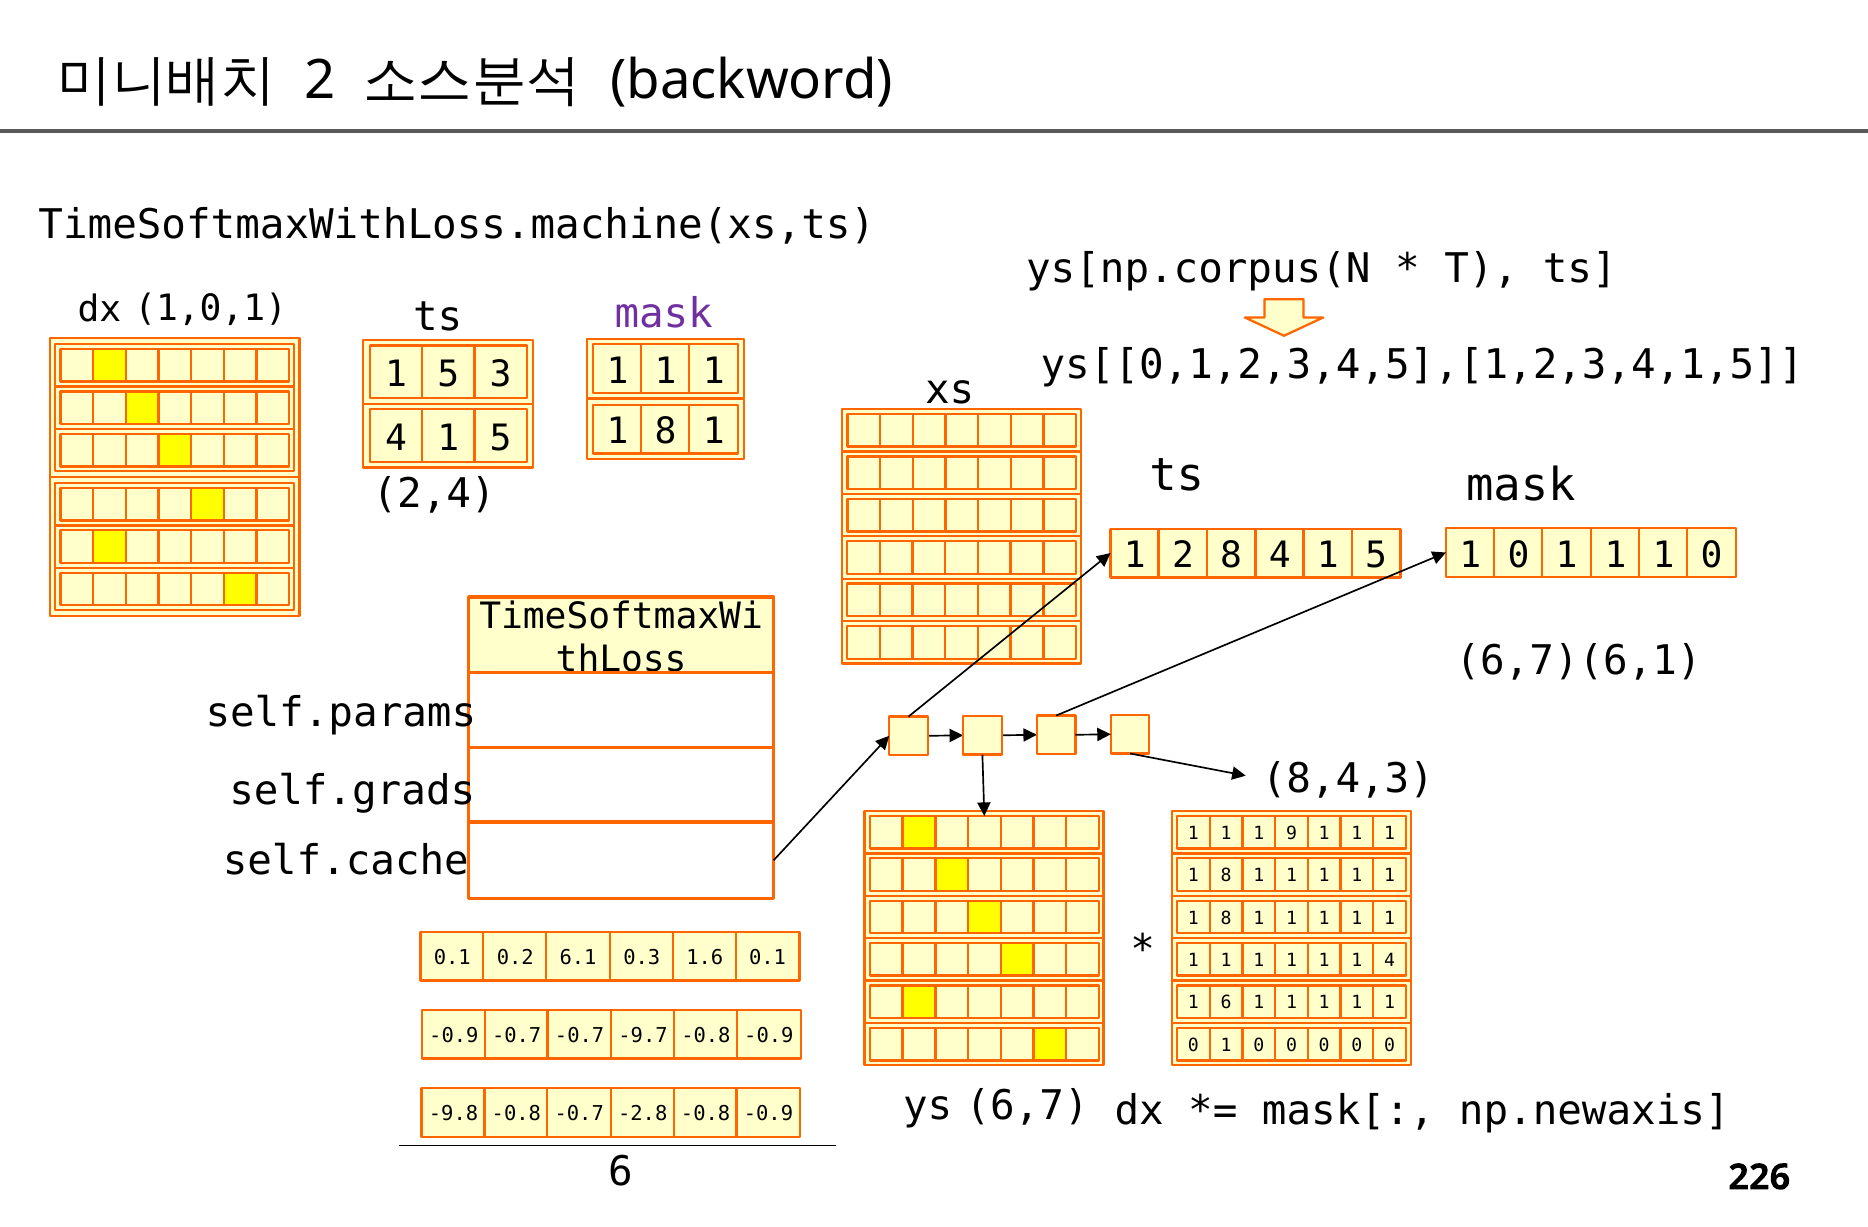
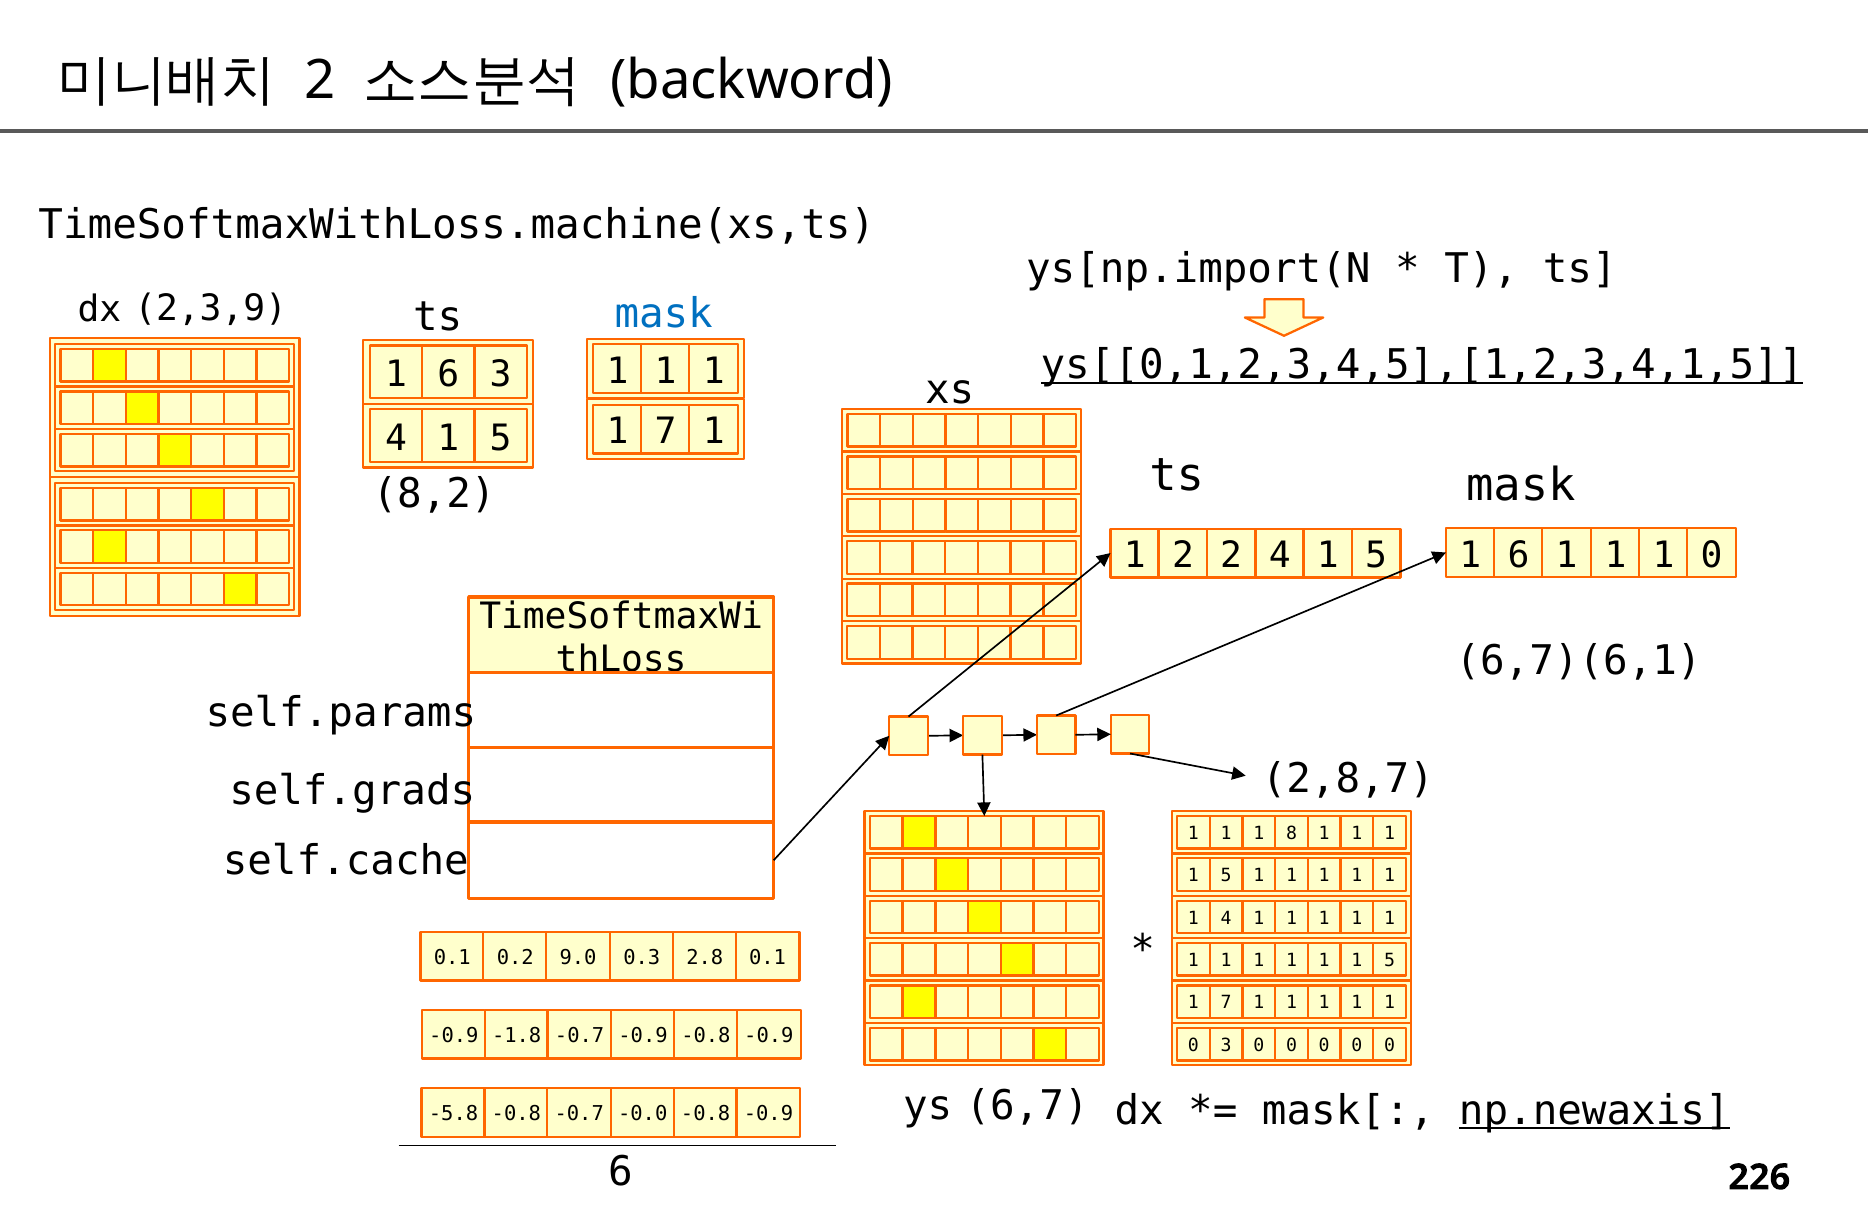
ys[np.corpus(N: ys[np.corpus(N -> ys[np.import(N (1198, 269)
1,0,1: 1,0,1 -> 2,3,9 (211, 308)
mask colour: purple -> blue (664, 314)
ys[[0,1,2,3,4,5],[1,2,3,4,1,5 underline: none -> present (1422, 365)
5: 5 -> 6 (448, 374)
5 1 8: 8 -> 7 (666, 432)
2,4: 2,4 -> 8,2 (434, 494)
2 8: 8 -> 2 (1231, 556)
0: 0 -> 6 (1518, 555)
8,4,3: 8,4,3 -> 2,8,7 (1348, 779)
9: 9 -> 8 (1291, 833)
8: 8 -> 5 (1226, 876)
8: 8 -> 4 (1226, 918)
6.1: 6.1 -> 9.0 (578, 958)
1.6: 1.6 -> 2.8 (705, 958)
1 1 4: 4 -> 5 (1390, 960)
6: 6 -> 7 (1226, 1003)
-0.9 -0.7: -0.7 -> -1.8 (517, 1035)
-9.7: -9.7 -> -0.9 (643, 1035)
1: 1 -> 3 (1226, 1045)
np.newaxis underline: none -> present (1594, 1111)
-9.8: -9.8 -> -5.8 (454, 1114)
-2.8: -2.8 -> -0.0 (643, 1114)
